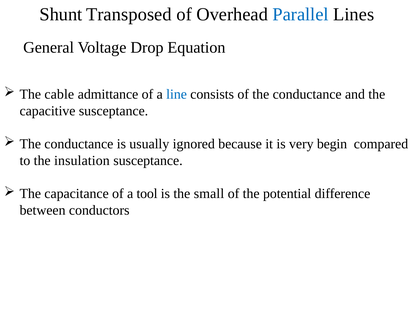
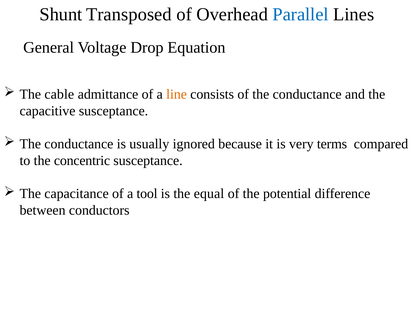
line colour: blue -> orange (177, 94)
begin: begin -> terms (332, 144)
insulation: insulation -> concentric (82, 160)
small: small -> equal (209, 193)
